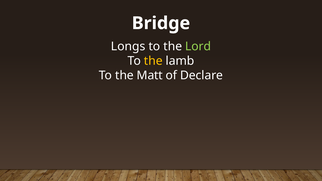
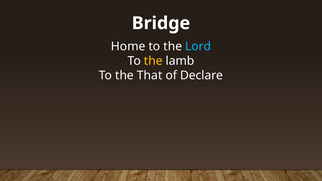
Longs: Longs -> Home (128, 46)
Lord colour: light green -> light blue (198, 46)
Matt: Matt -> That (150, 75)
